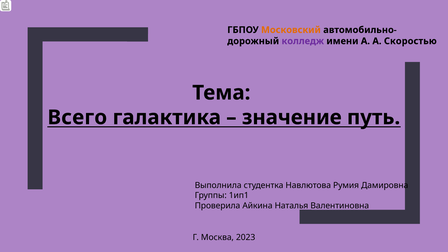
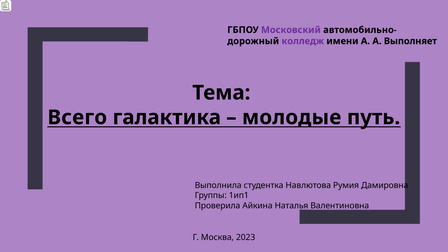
Московский colour: orange -> purple (291, 30)
Скоростью: Скоростью -> Выполняет (410, 41)
значение: значение -> молодые (292, 117)
